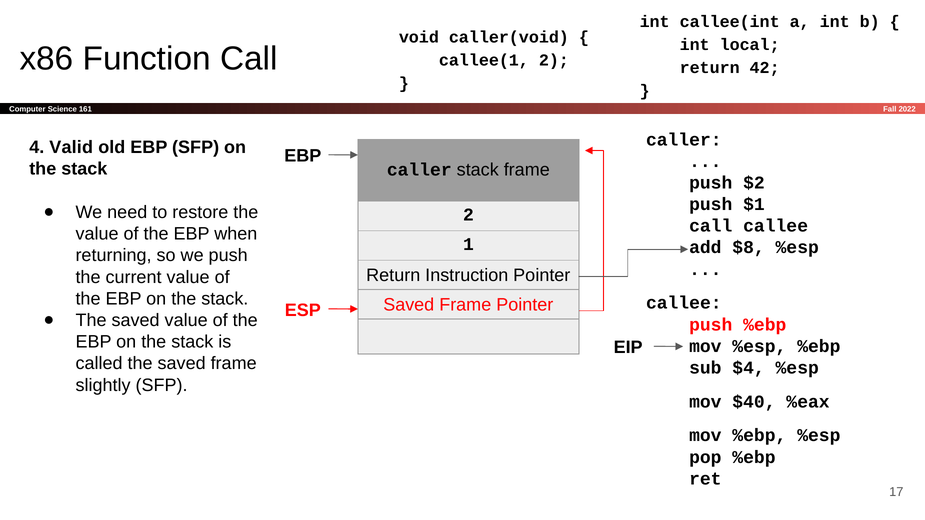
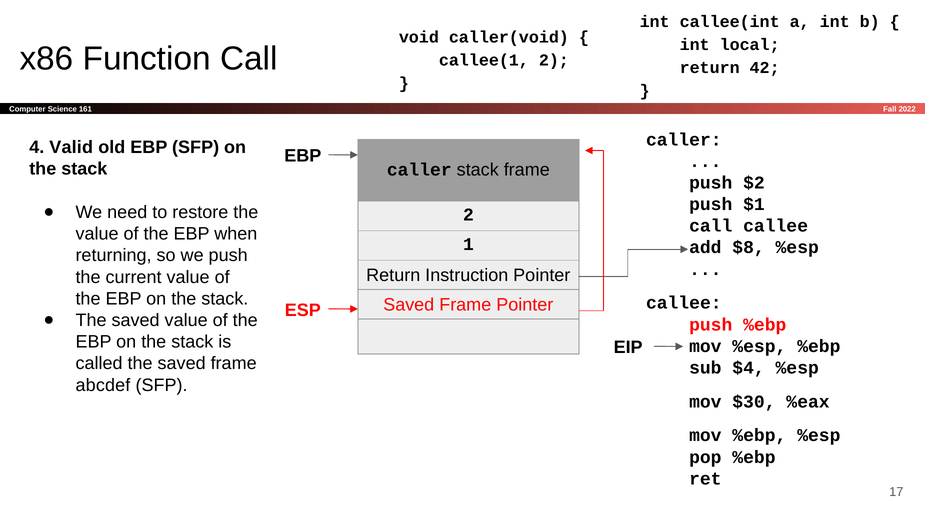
slightly: slightly -> abcdef (103, 385)
$40: $40 -> $30 (754, 402)
